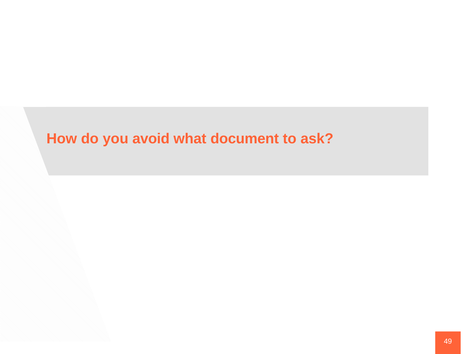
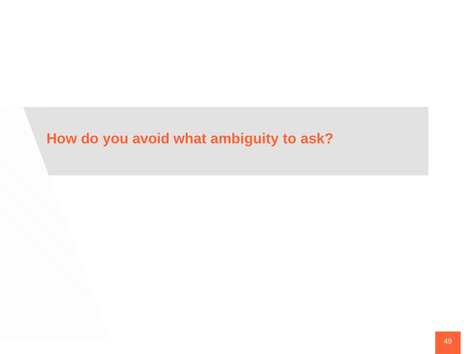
document: document -> ambiguity (245, 139)
